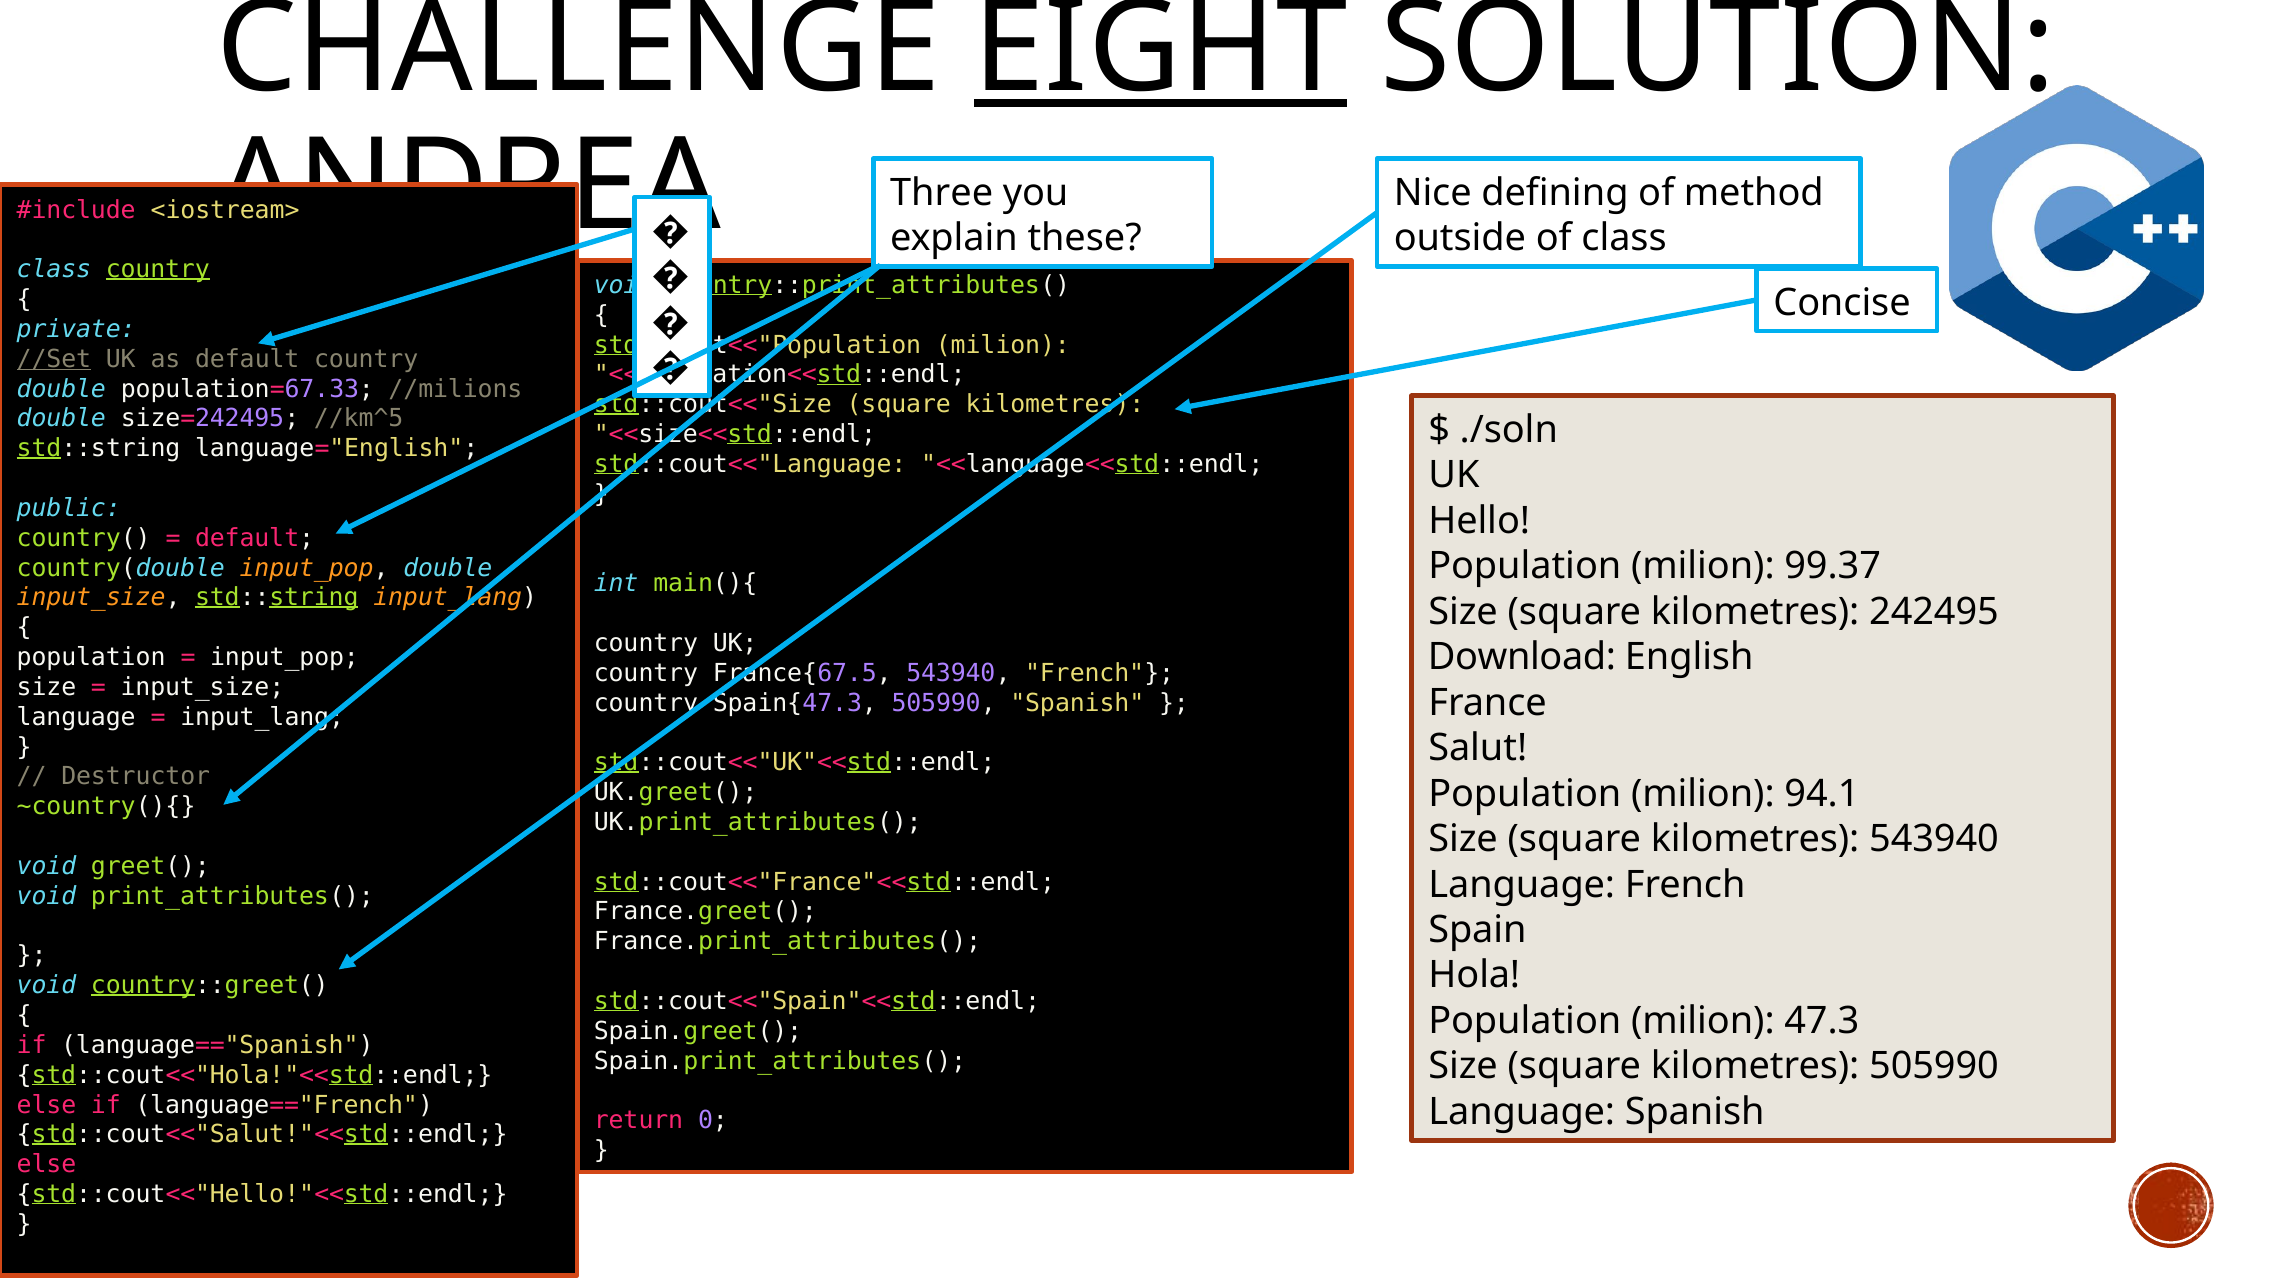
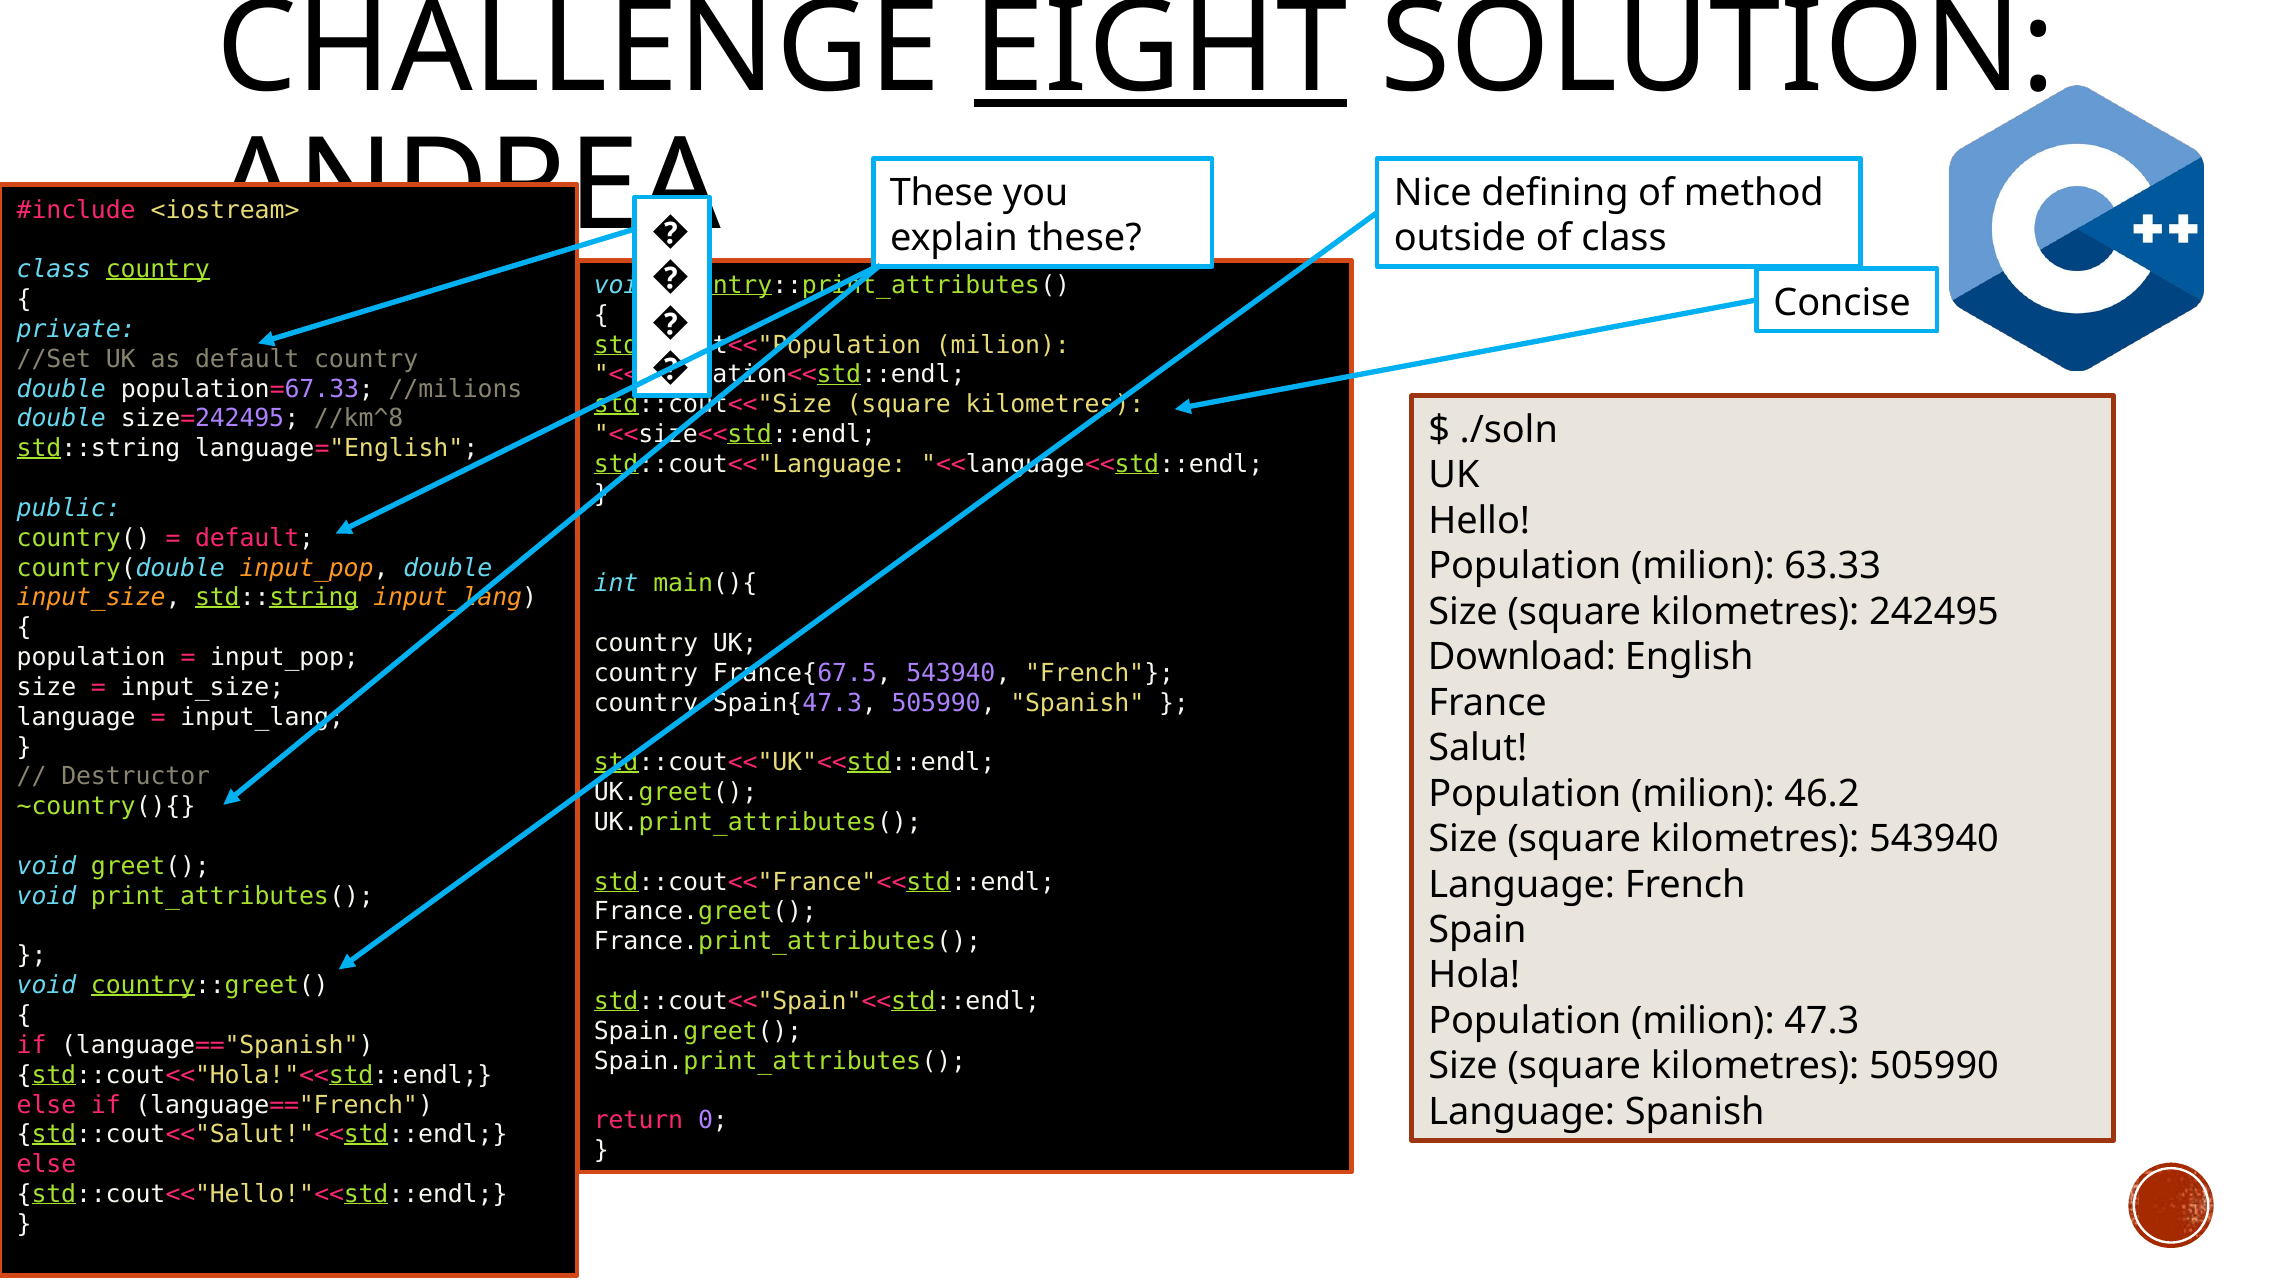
Three: Three -> These (942, 193)
//Set underline: present -> none (54, 359)
//km^5: //km^5 -> //km^8 (359, 419)
99.37: 99.37 -> 63.33 (1833, 566)
94.1: 94.1 -> 46.2 (1822, 794)
